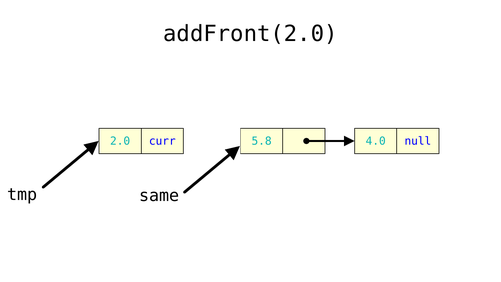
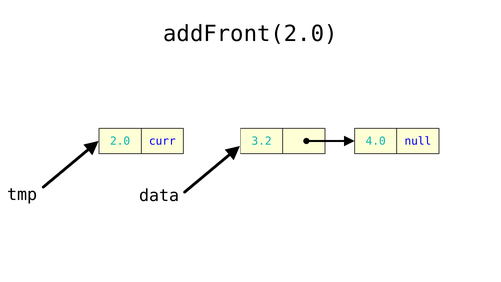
5.8: 5.8 -> 3.2 (262, 141)
same: same -> data (159, 196)
